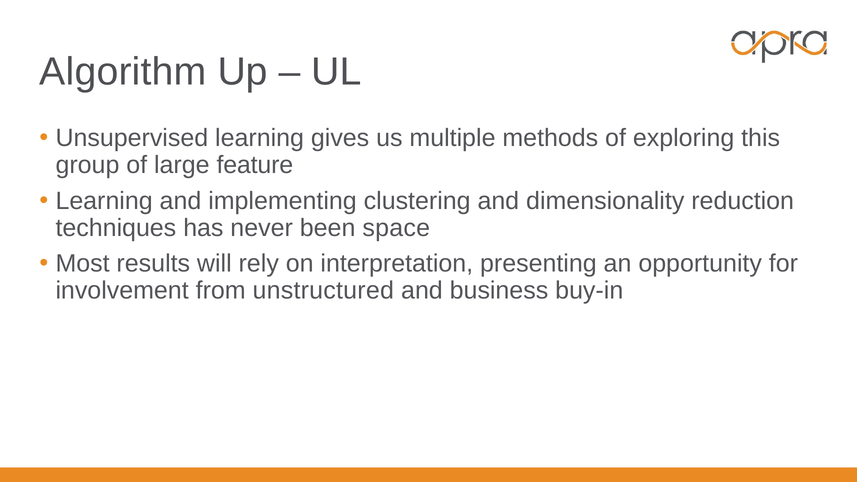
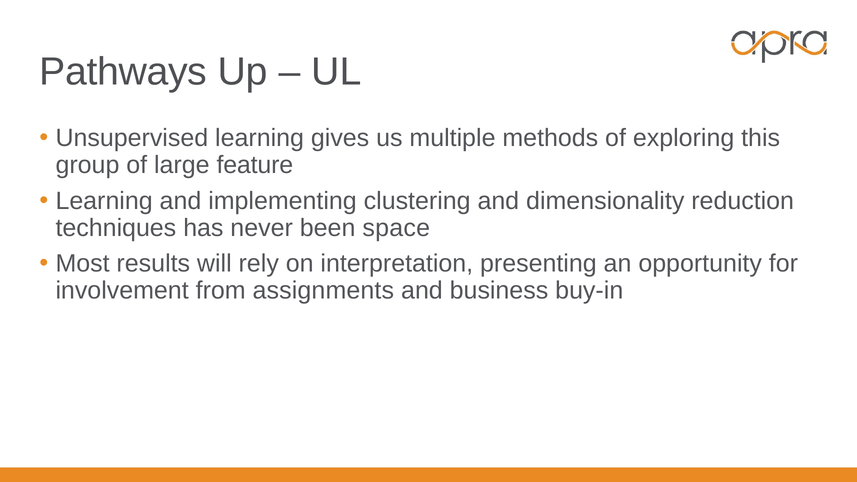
Algorithm: Algorithm -> Pathways (123, 72)
unstructured: unstructured -> assignments (323, 291)
